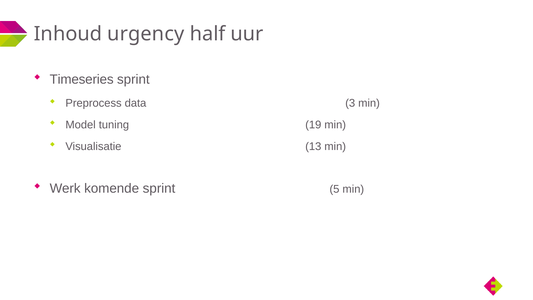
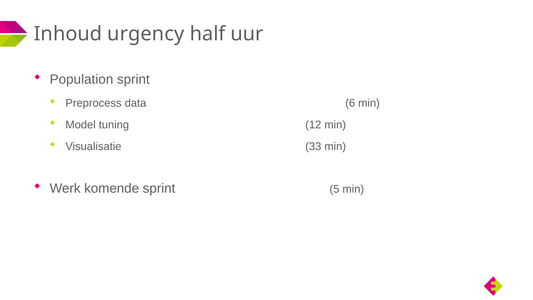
Timeseries: Timeseries -> Population (82, 79)
3: 3 -> 6 (350, 103)
19: 19 -> 12 (313, 125)
13: 13 -> 33 (313, 146)
